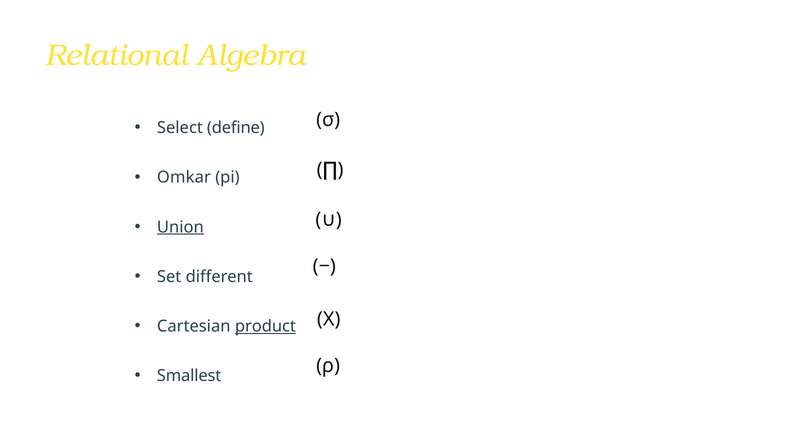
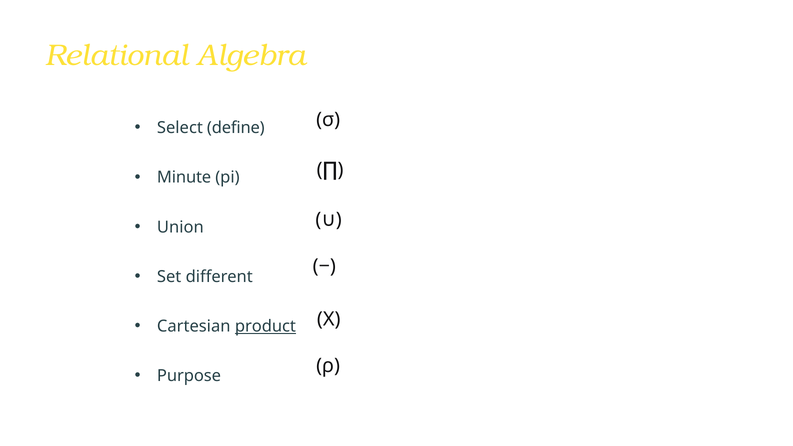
Omkar: Omkar -> Minute (184, 178)
Union underline: present -> none (180, 227)
Smallest: Smallest -> Purpose (189, 376)
